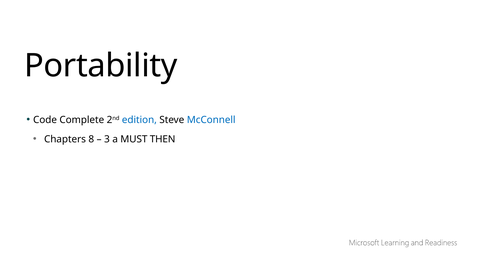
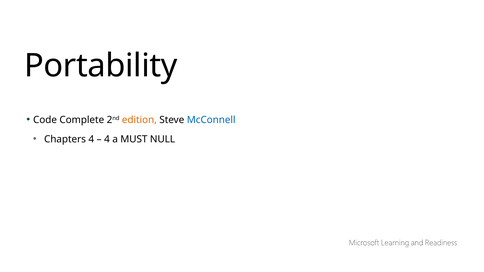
edition colour: blue -> orange (139, 120)
Chapters 8: 8 -> 4 (91, 139)
3: 3 -> 4 (107, 139)
THEN: THEN -> NULL (163, 139)
